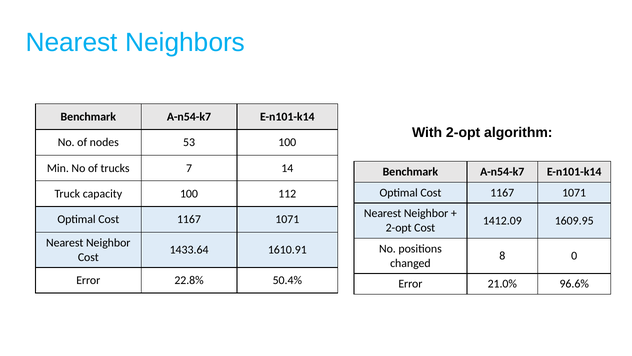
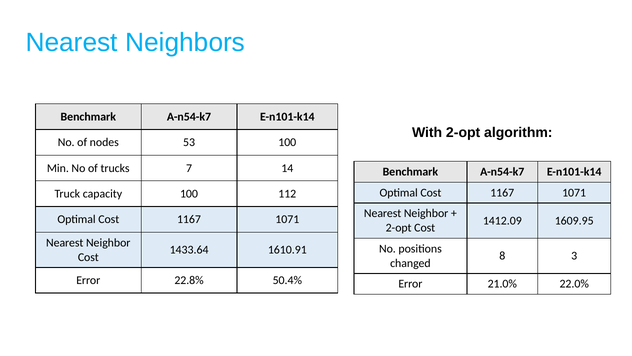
0: 0 -> 3 (574, 256)
96.6%: 96.6% -> 22.0% (574, 284)
